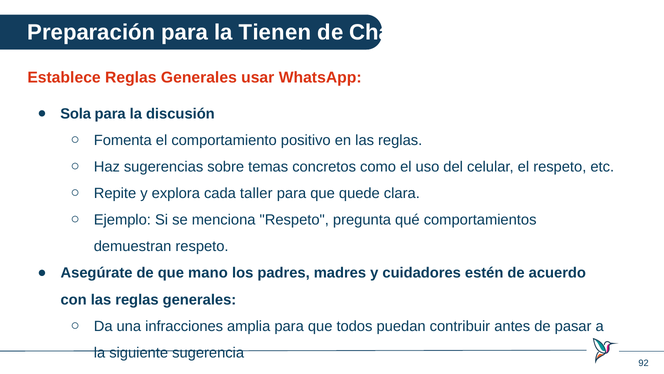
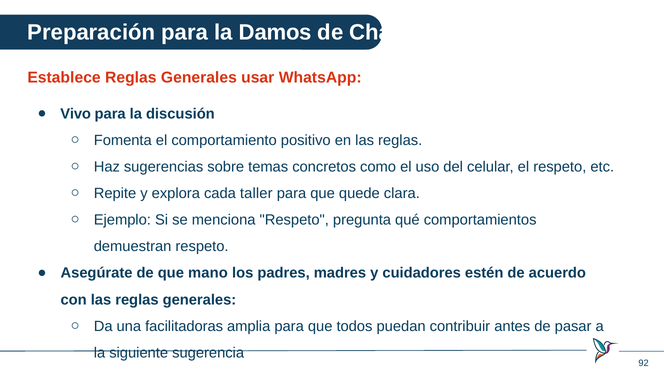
Tienen: Tienen -> Damos (275, 32)
Sola: Sola -> Vivo (76, 114)
infracciones: infracciones -> facilitadoras (184, 326)
